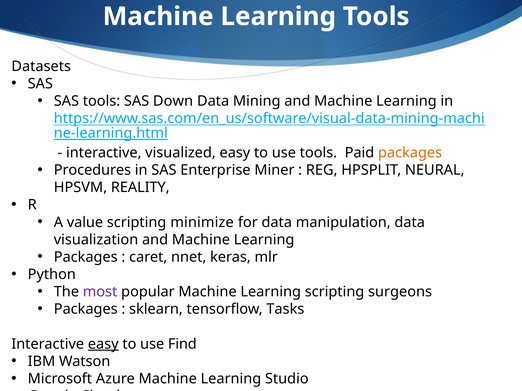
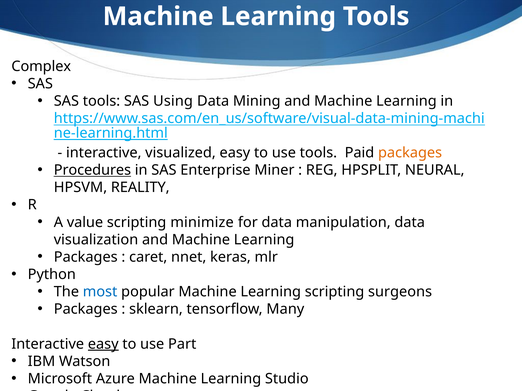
Datasets: Datasets -> Complex (41, 66)
Down: Down -> Using (173, 101)
Procedures underline: none -> present (92, 170)
most colour: purple -> blue (100, 292)
Tasks: Tasks -> Many (285, 310)
Find: Find -> Part (182, 344)
